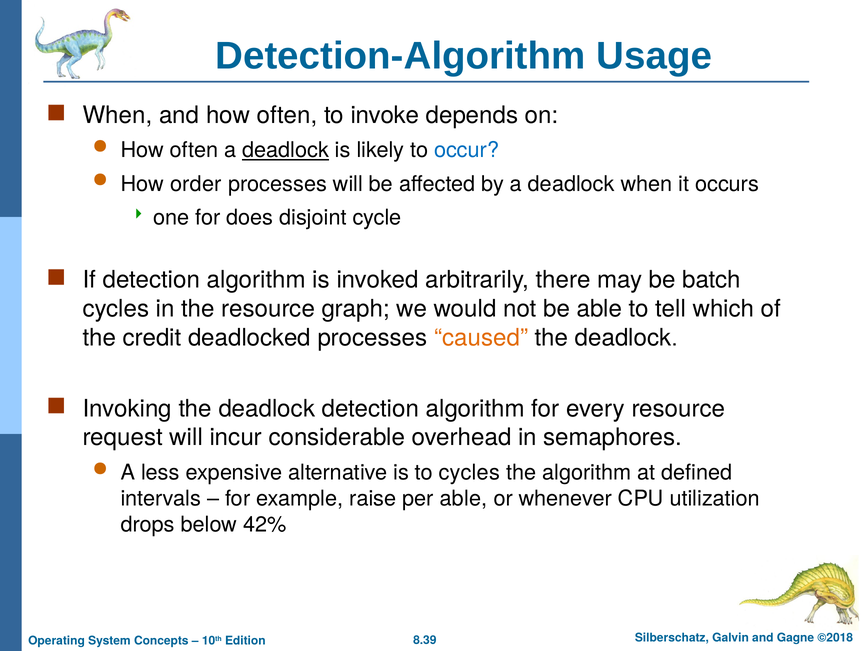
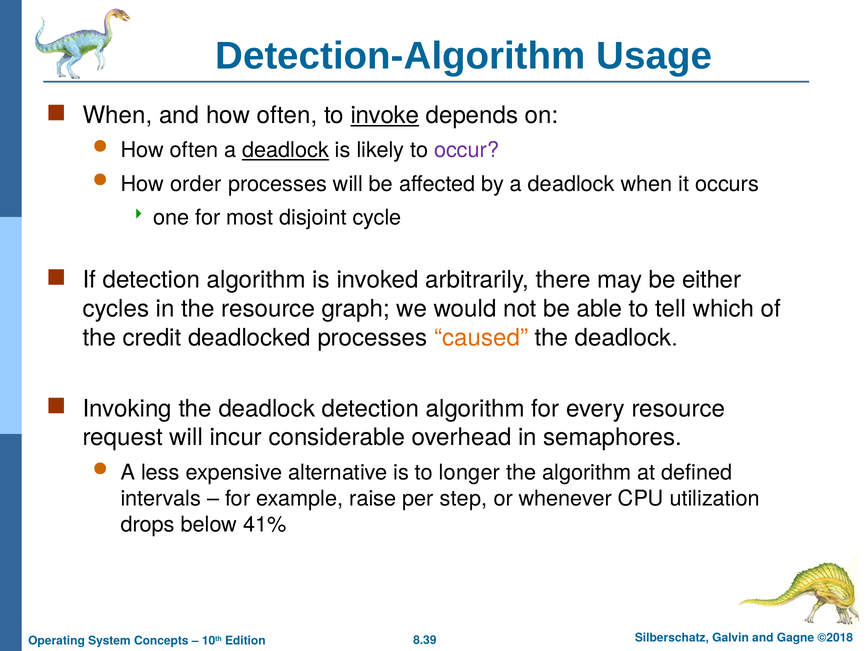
invoke underline: none -> present (385, 115)
occur colour: blue -> purple (467, 150)
does: does -> most (250, 217)
batch: batch -> either (712, 279)
to cycles: cycles -> longer (469, 472)
per able: able -> step (463, 498)
42%: 42% -> 41% (265, 524)
